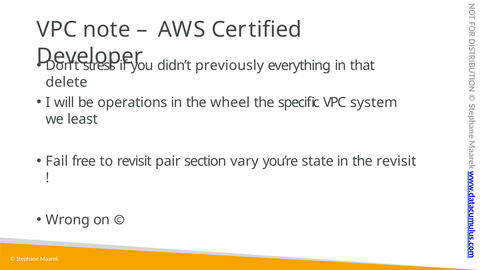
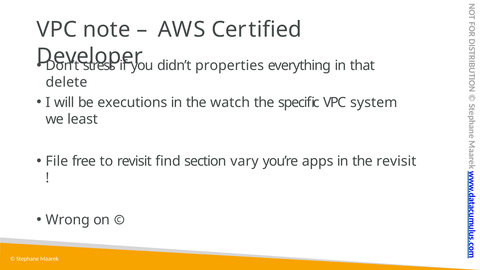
previously: previously -> properties (230, 66)
operations: operations -> executions (132, 102)
wheel: wheel -> watch (230, 102)
Fail: Fail -> File (57, 161)
pair: pair -> find (168, 161)
state: state -> apps (318, 161)
